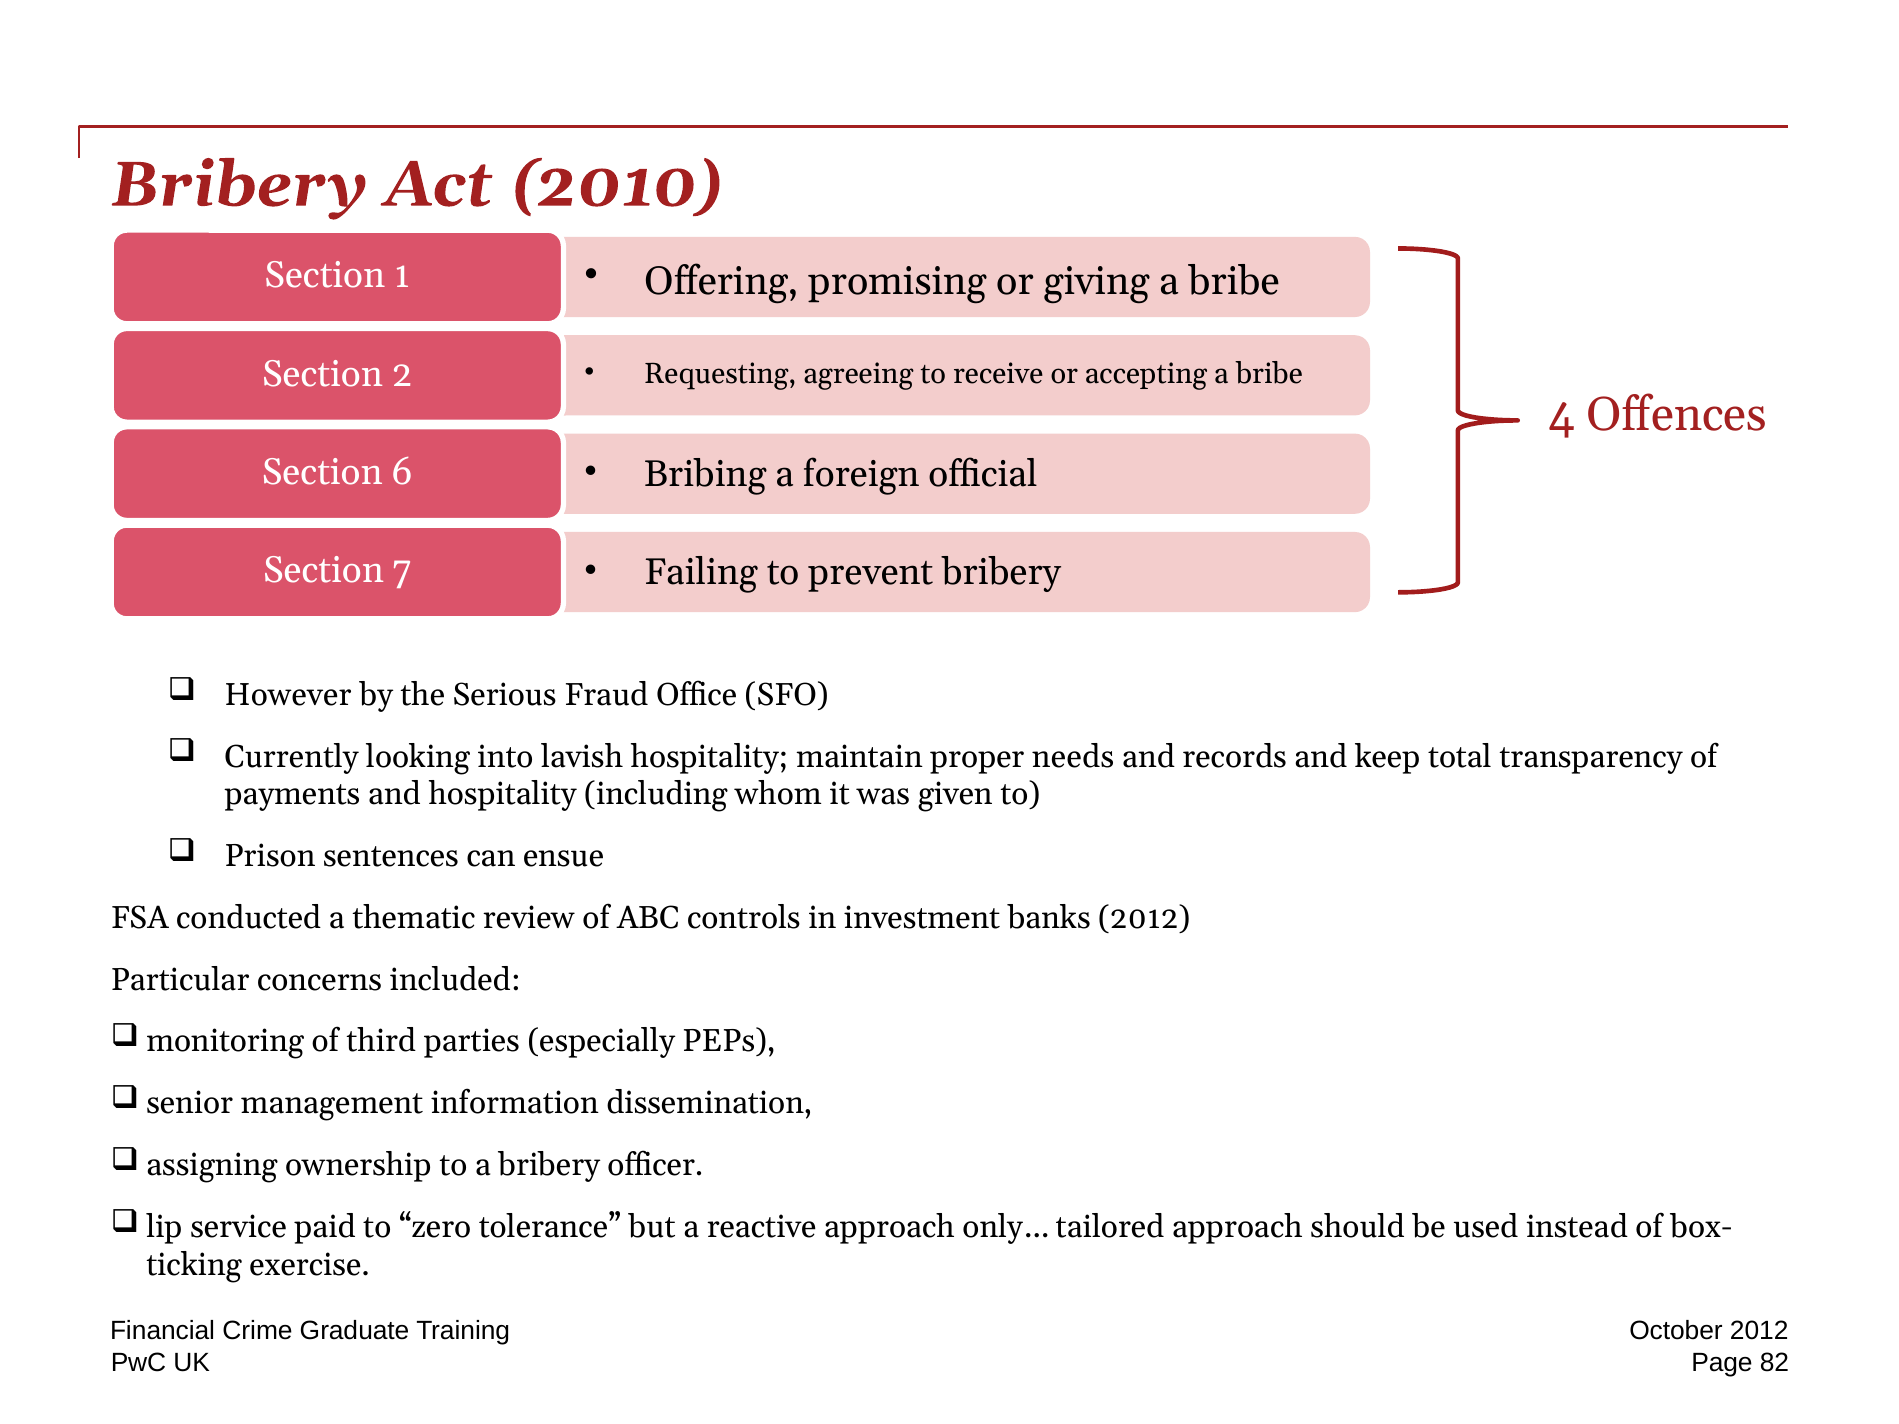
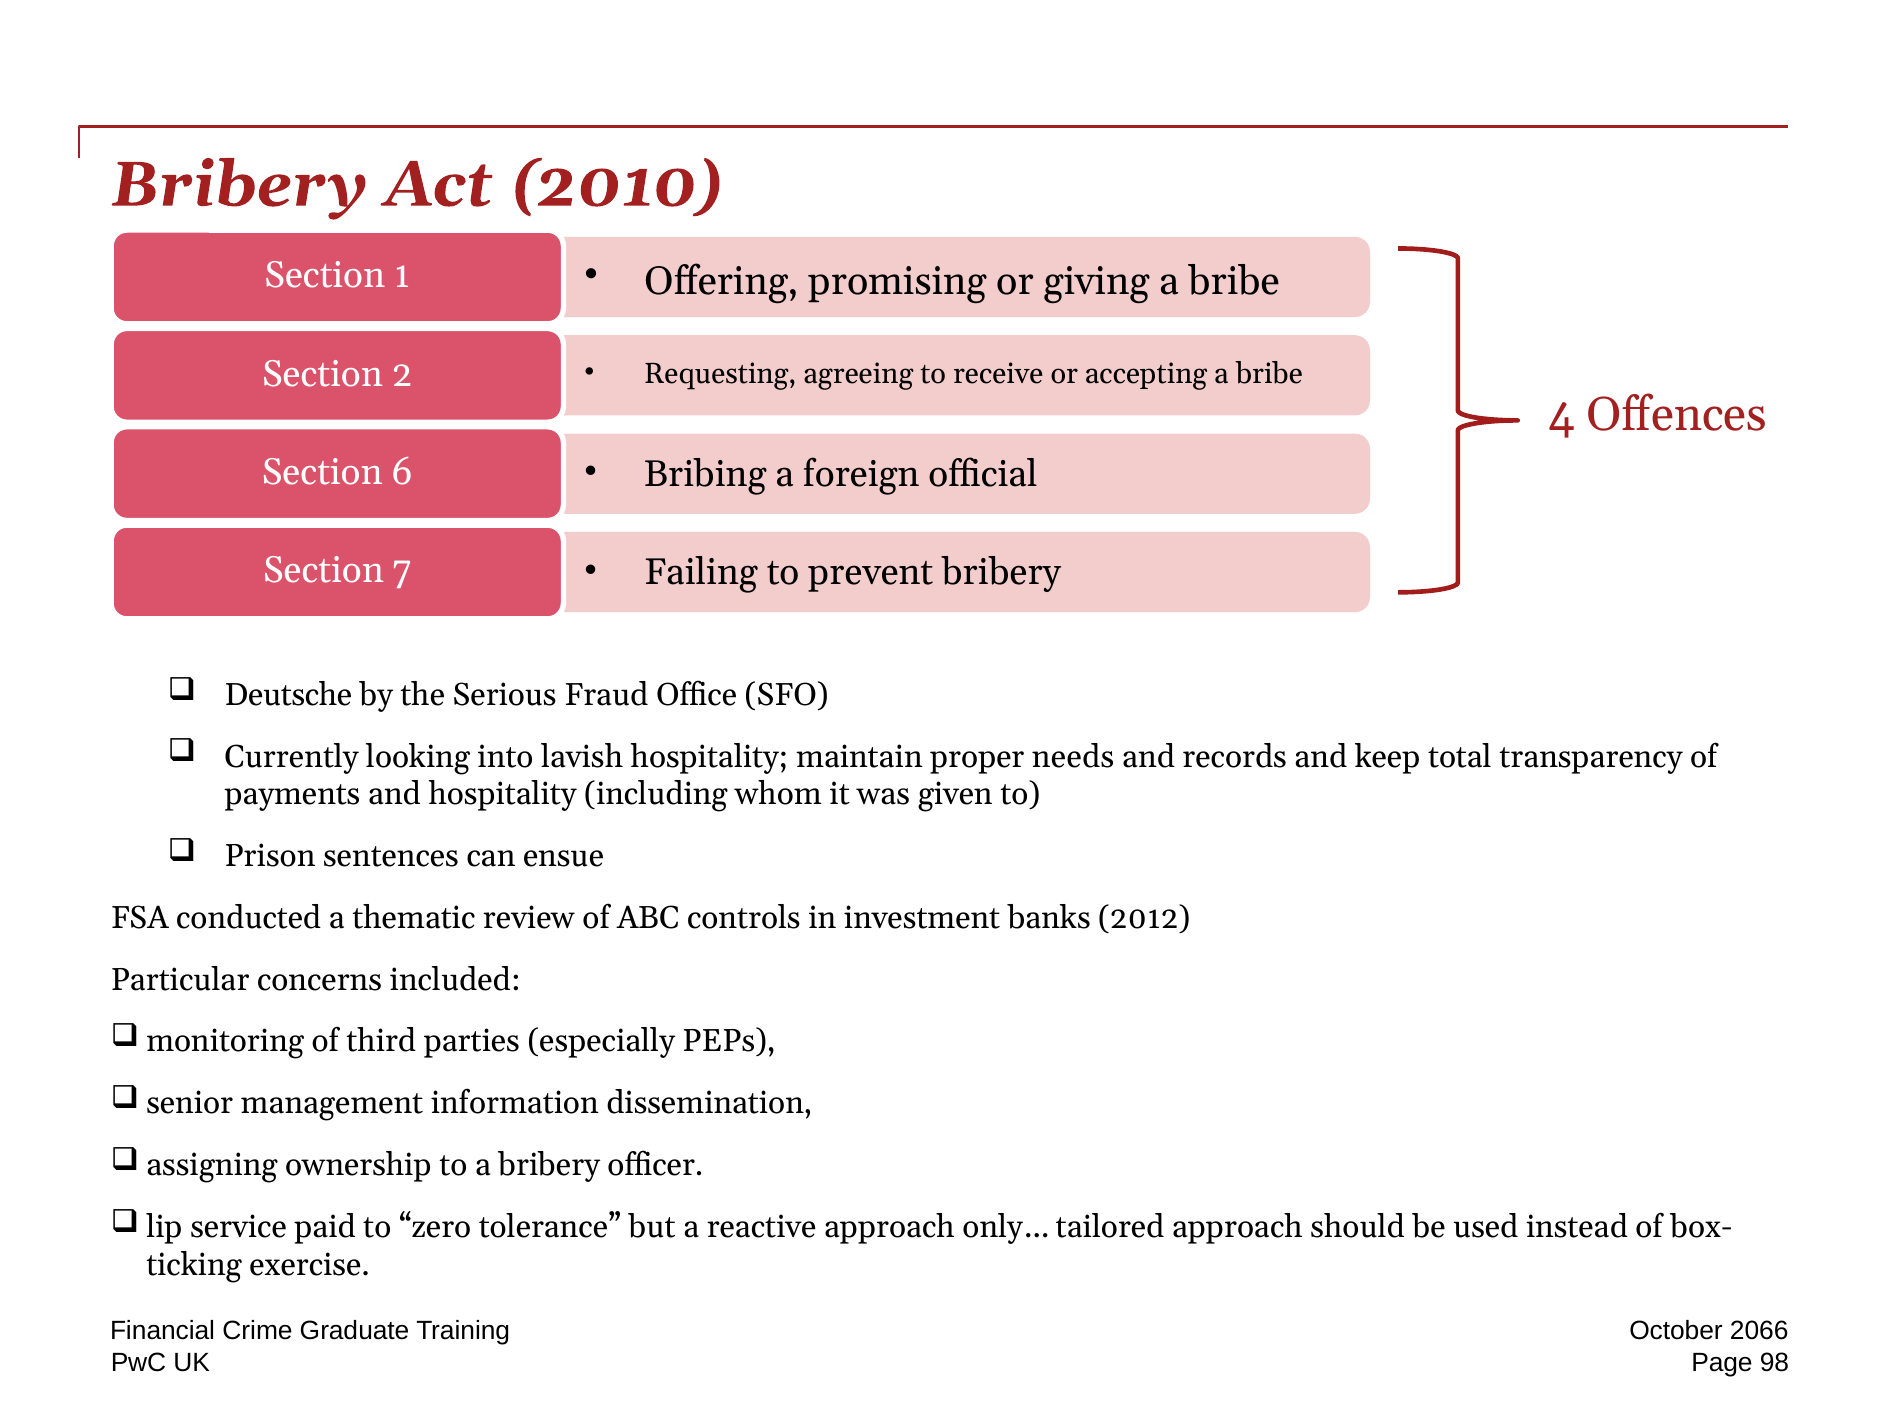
However: However -> Deutsche (288, 695)
October 2012: 2012 -> 2066 (1759, 1331)
82: 82 -> 98 (1774, 1363)
